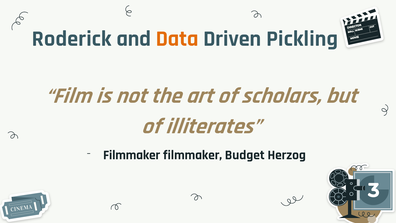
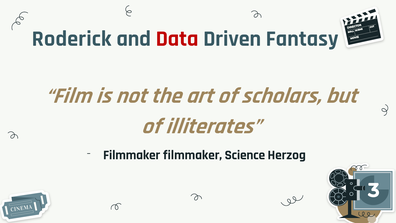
Data colour: orange -> red (177, 39)
Pickling: Pickling -> Fantasy (302, 39)
Budget: Budget -> Science (245, 155)
